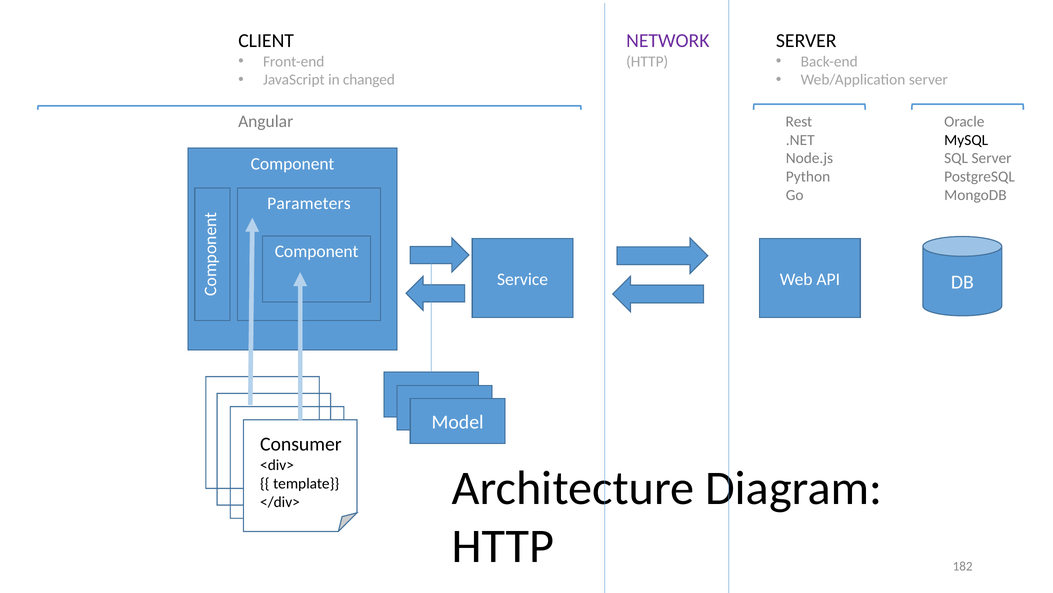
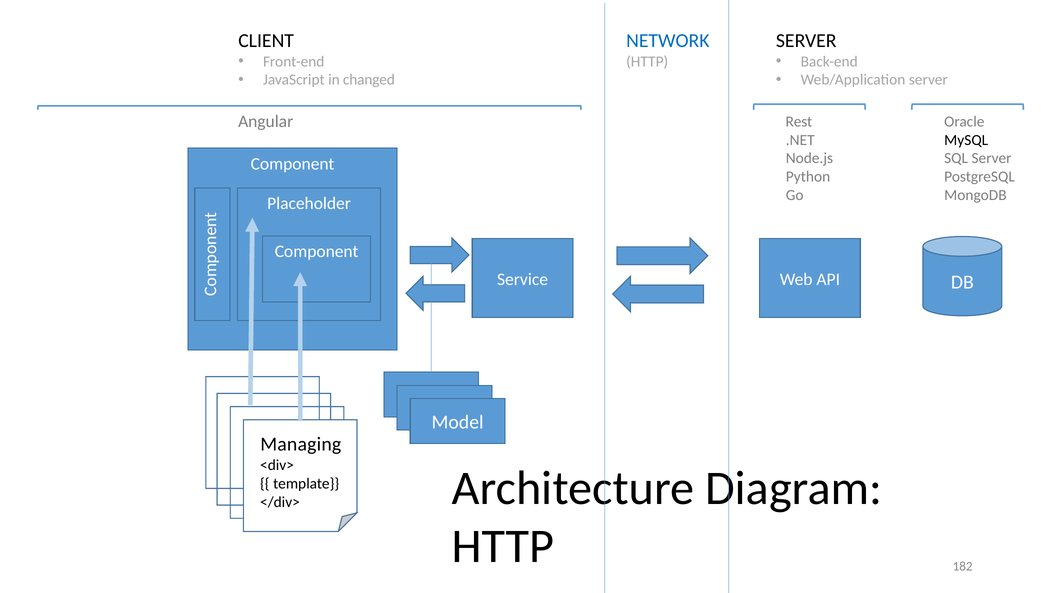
NETWORK colour: purple -> blue (668, 41)
Parameters: Parameters -> Placeholder (309, 203)
Consumer: Consumer -> Managing (301, 444)
